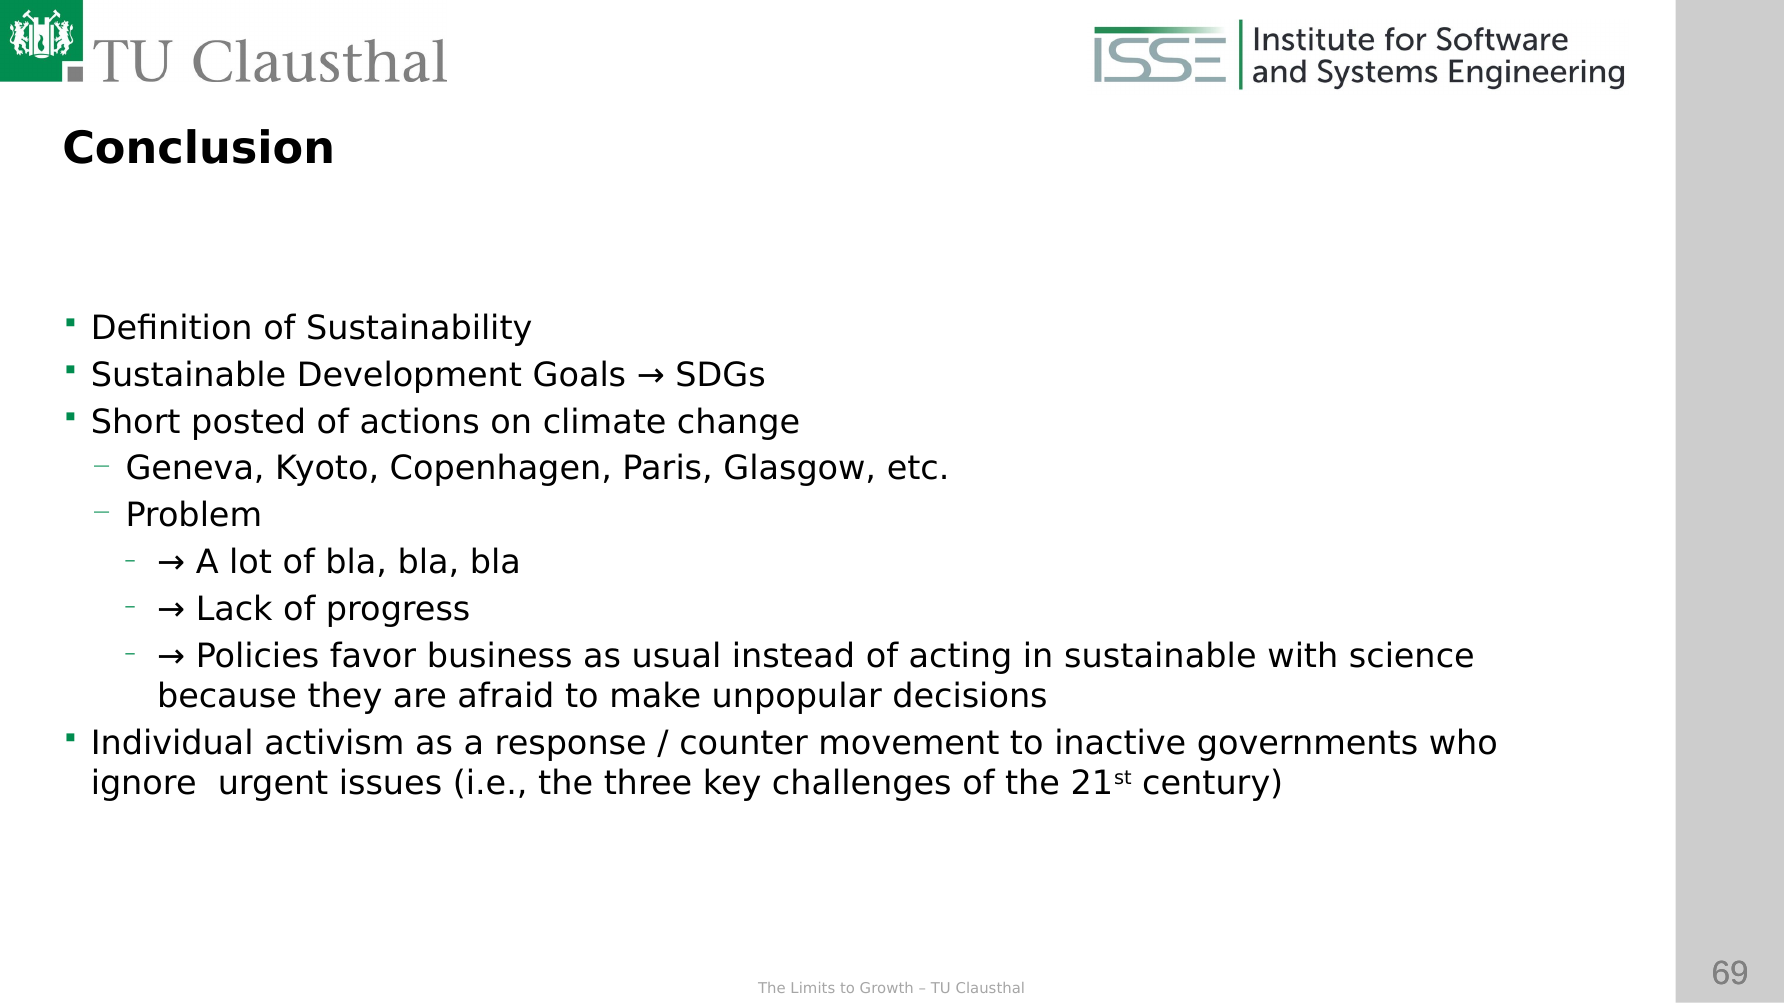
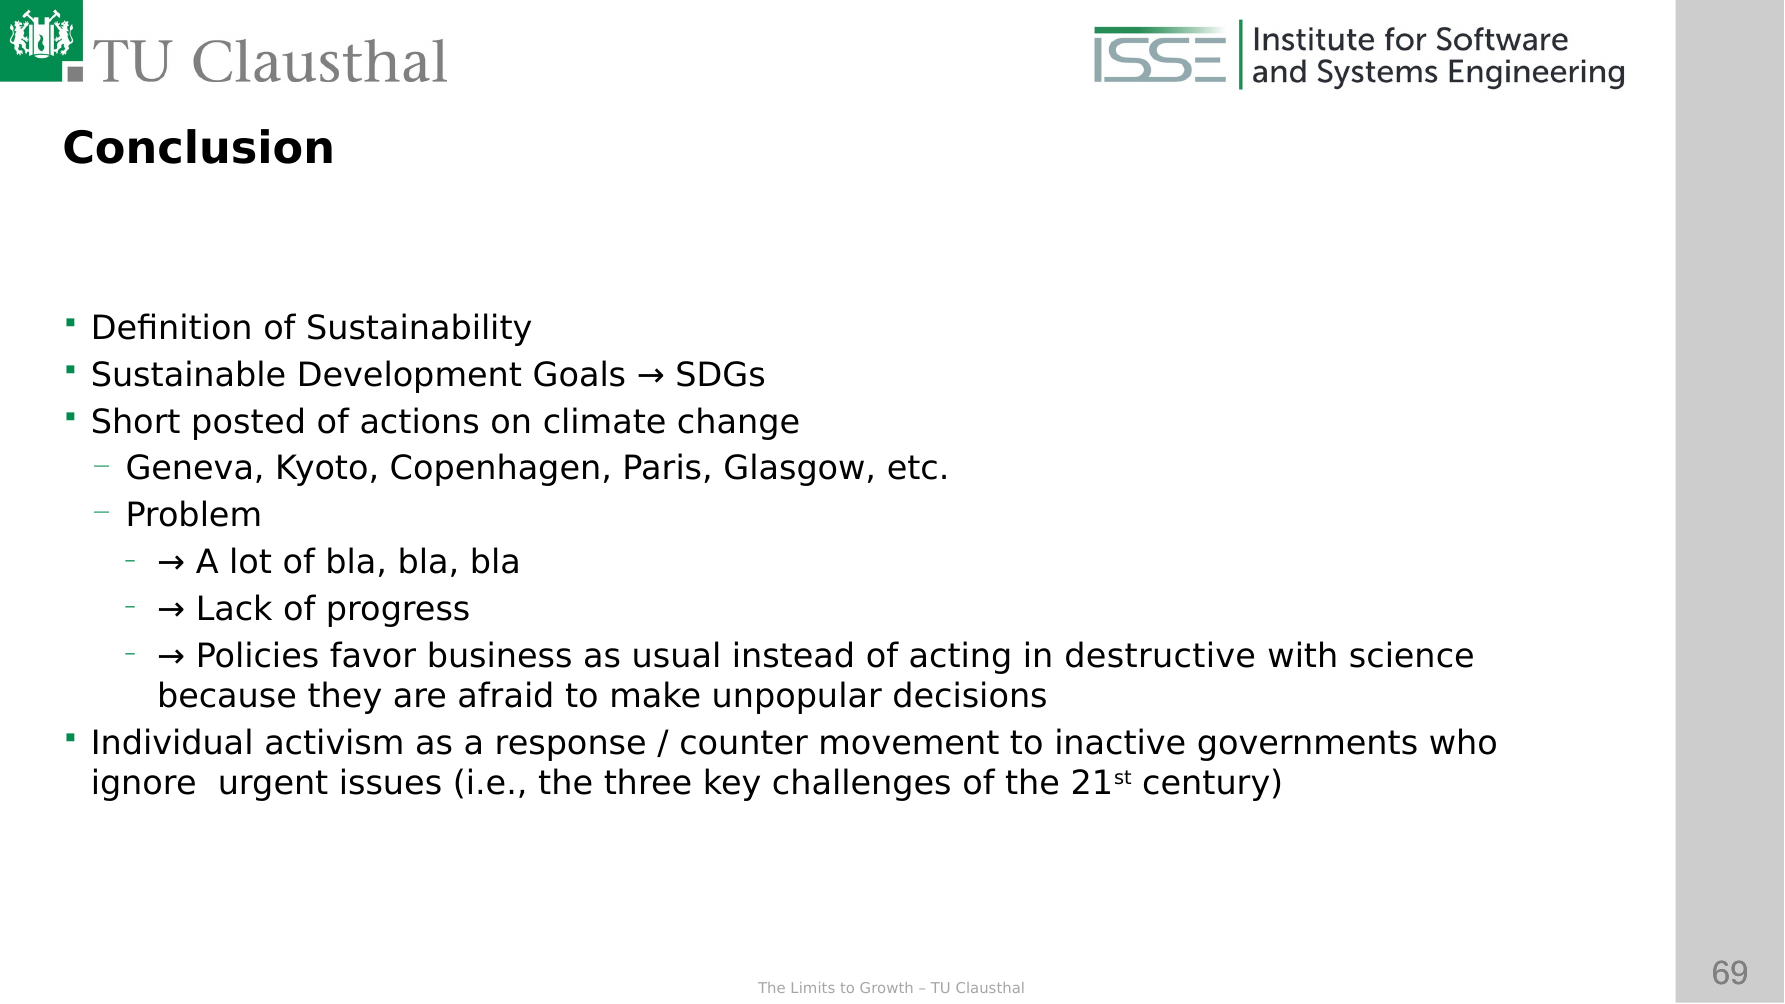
in sustainable: sustainable -> destructive (1160, 656)
